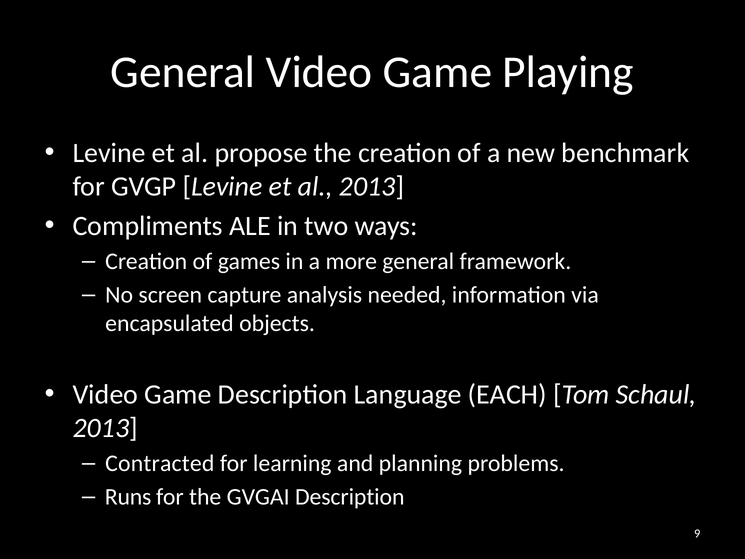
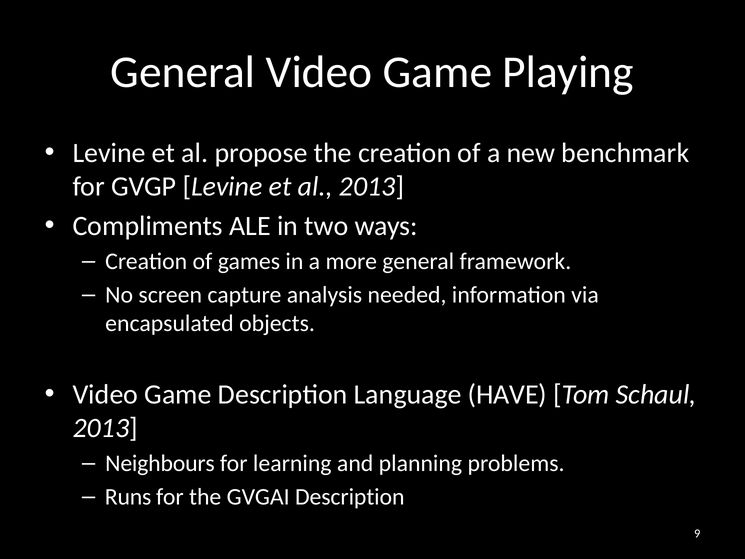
EACH: EACH -> HAVE (507, 394)
Contracted: Contracted -> Neighbours (160, 463)
